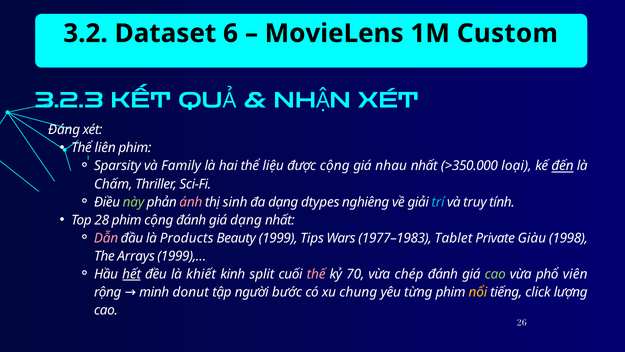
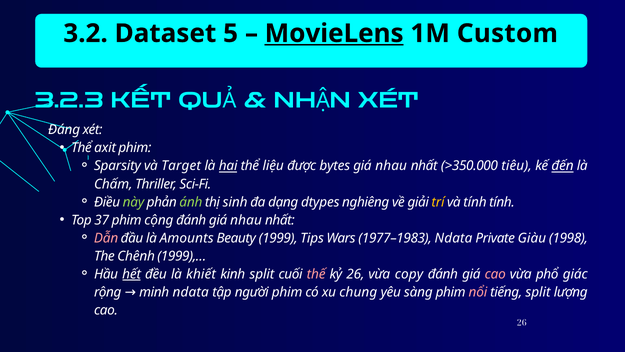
6: 6 -> 5 (231, 33)
MovieLens underline: none -> present (334, 33)
liên: liên -> axit (105, 148)
Family: Family -> Target (181, 166)
hai underline: none -> present (228, 166)
được cộng: cộng -> bytes (335, 166)
loại: loại -> tiêu (517, 166)
ánh colour: pink -> light green (191, 202)
trí colour: light blue -> yellow (438, 202)
và truy: truy -> tính (475, 202)
28: 28 -> 37 (102, 220)
đánh giá dạng: dạng -> nhau (246, 220)
Products: Products -> Amounts (187, 238)
1977–1983 Tablet: Tablet -> Ndata (453, 238)
Arrays: Arrays -> Chênh (136, 256)
kỷ 70: 70 -> 26 (355, 274)
chép: chép -> copy (409, 274)
cao colour: light green -> pink (495, 274)
viên: viên -> giác (575, 274)
minh donut: donut -> ndata (191, 292)
người bước: bước -> phim (287, 292)
từng: từng -> sàng (418, 292)
nổi colour: yellow -> pink (478, 292)
tiếng click: click -> split (538, 292)
